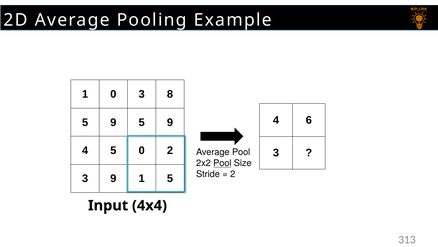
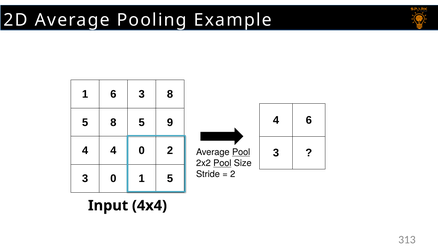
1 0: 0 -> 6 (113, 94)
9: 9 -> 8 (113, 122)
4 5: 5 -> 4 (113, 150)
Pool underline: none -> present (241, 152)
3 9: 9 -> 0 (113, 178)
